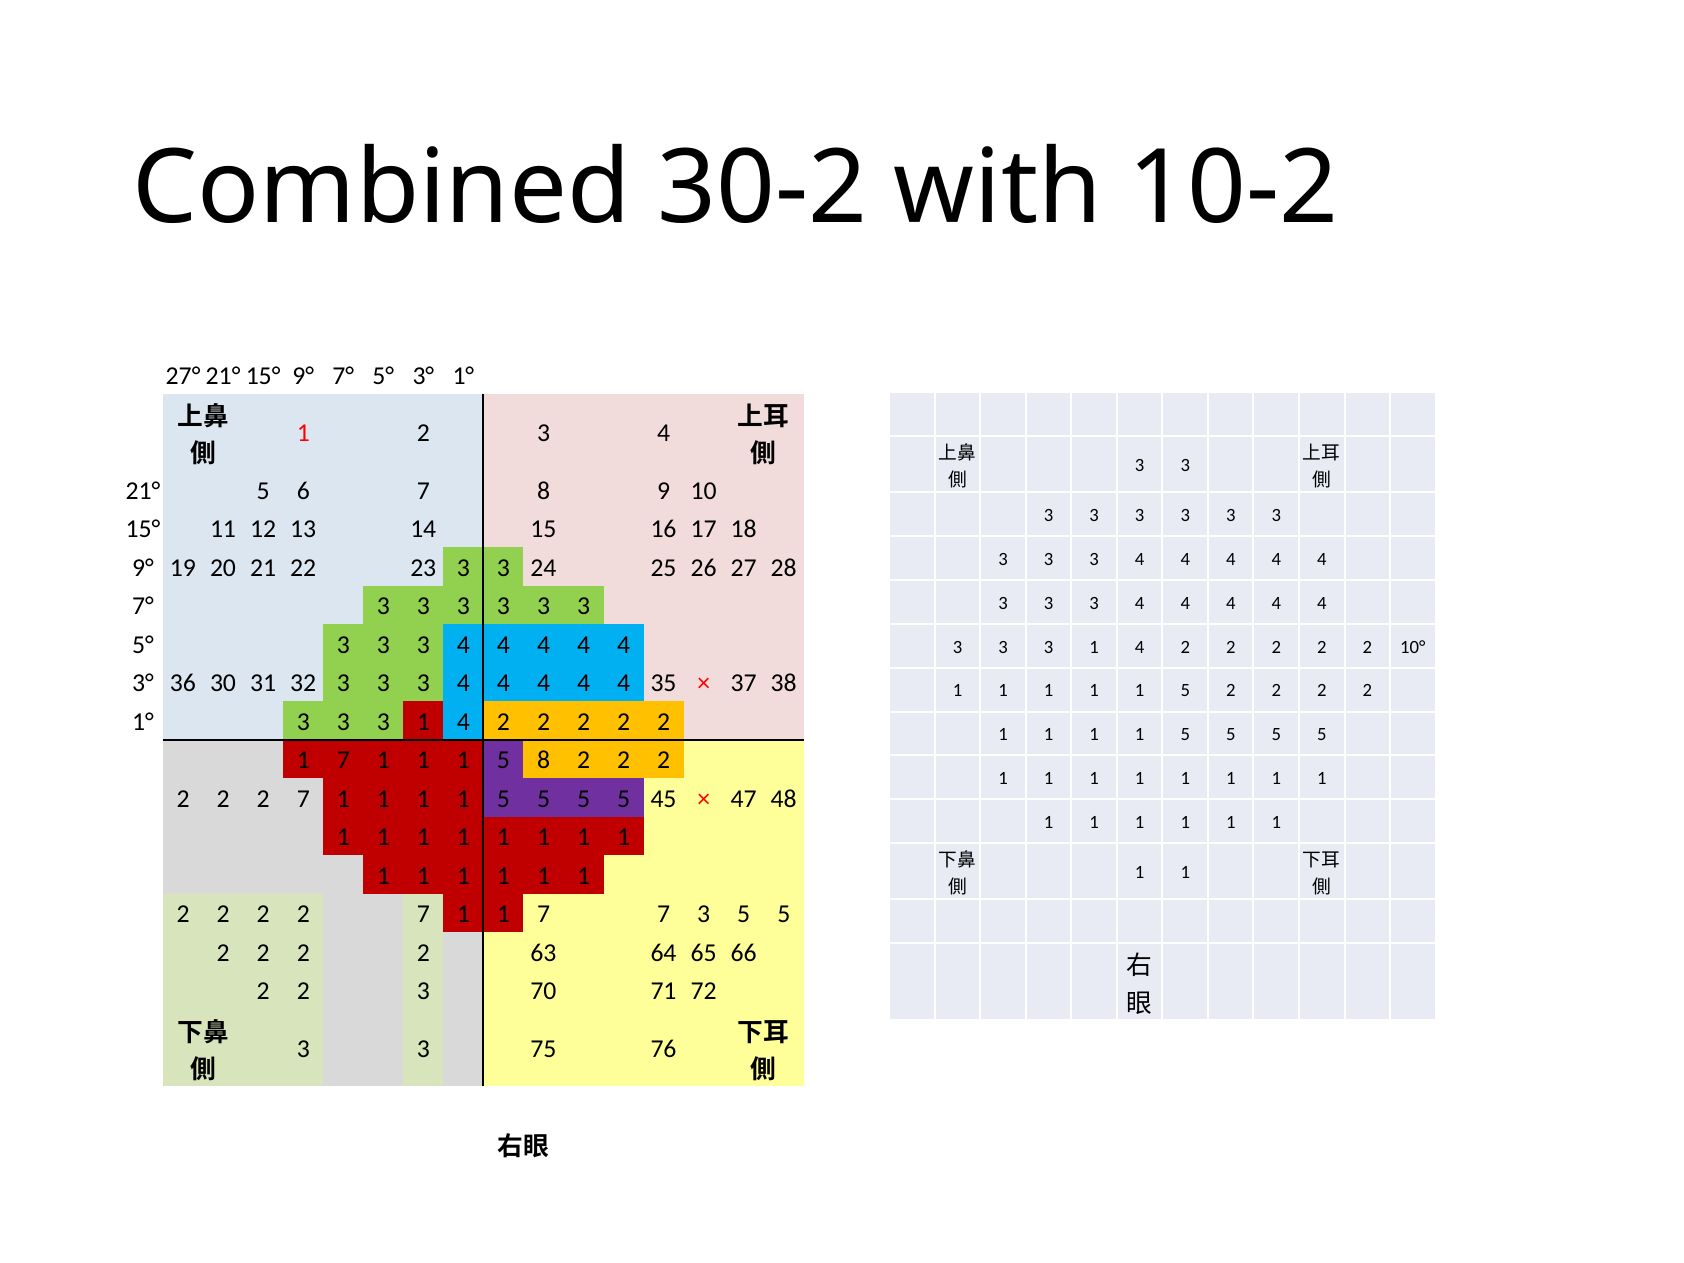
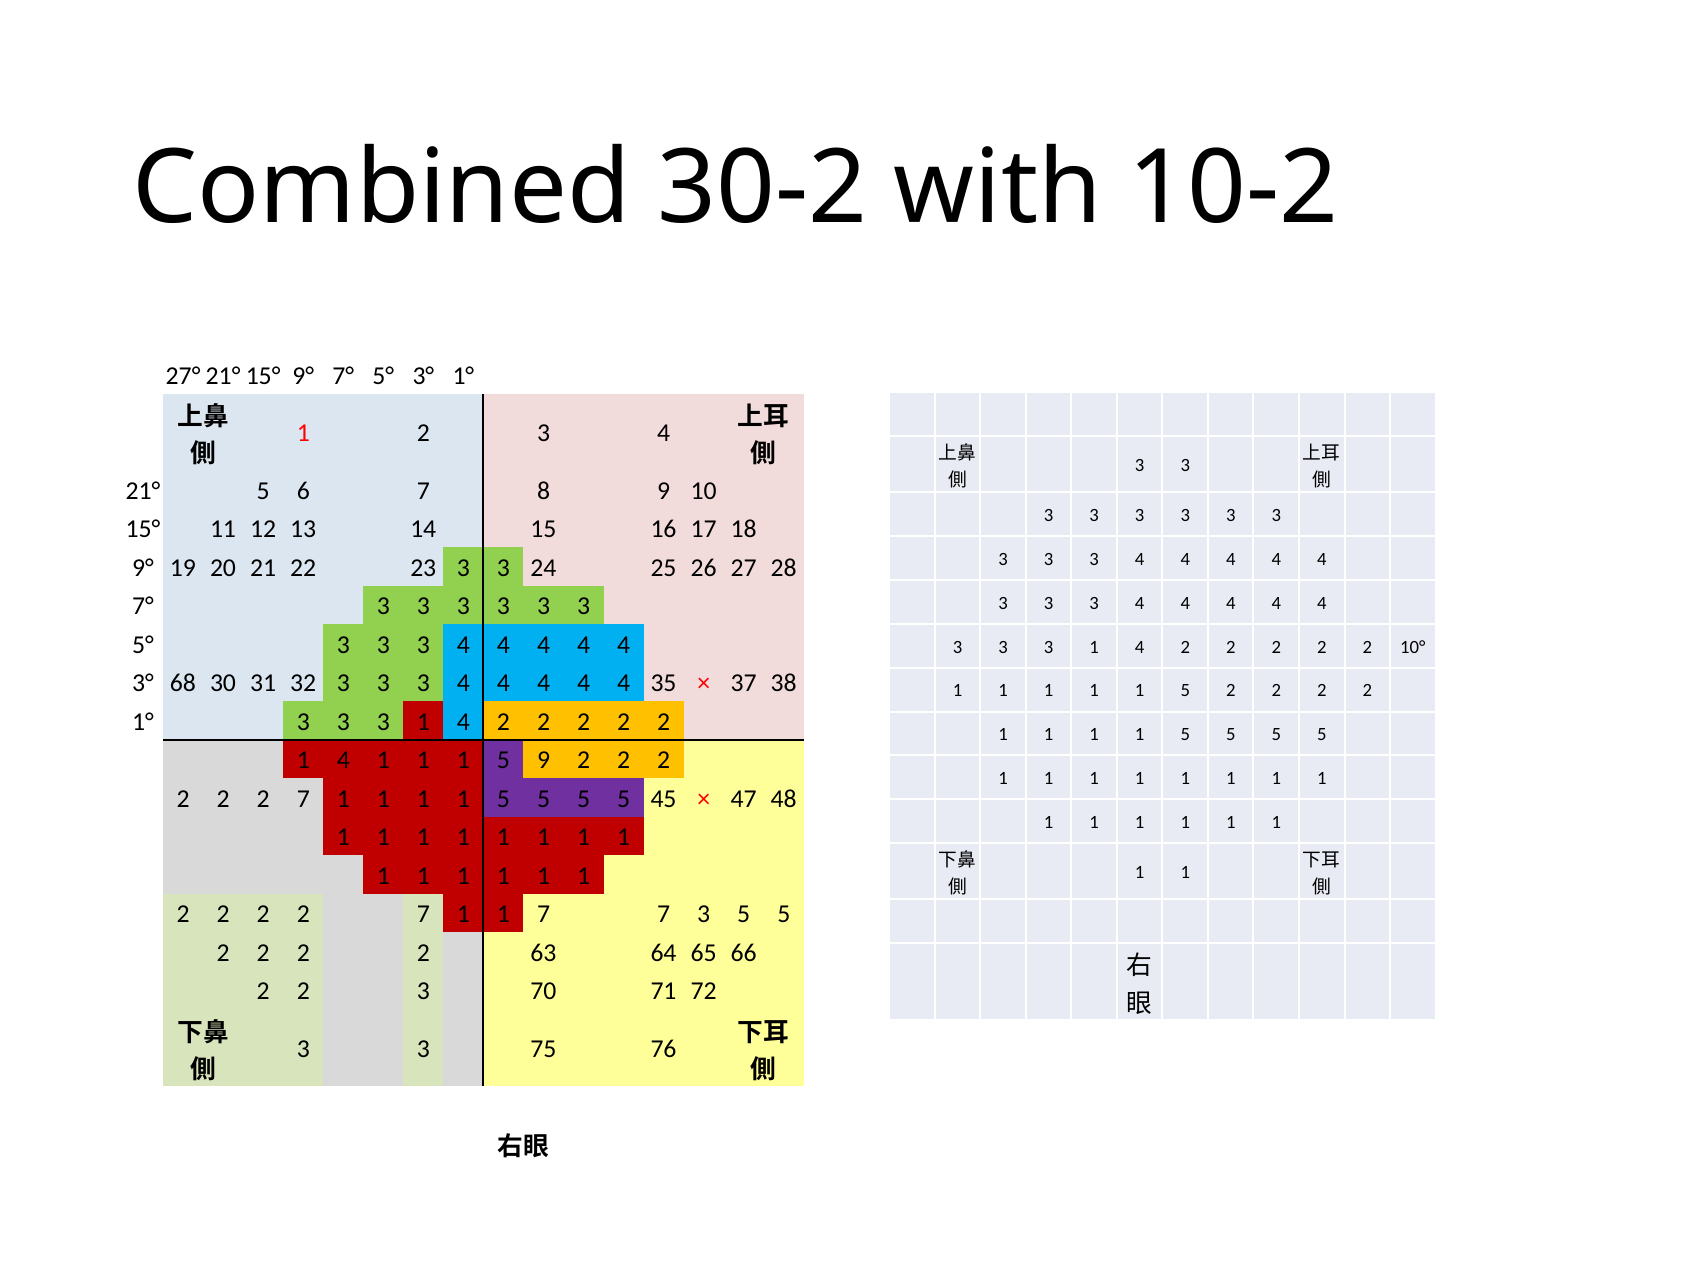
36: 36 -> 68 (183, 683)
7: 7 -> 4 (343, 760)
5 8: 8 -> 9 (544, 760)
